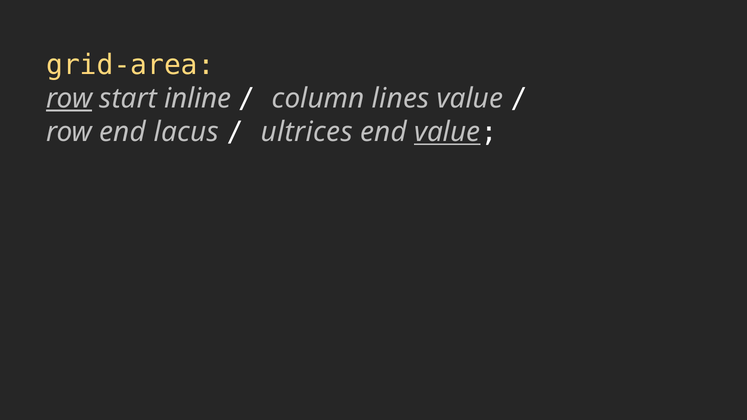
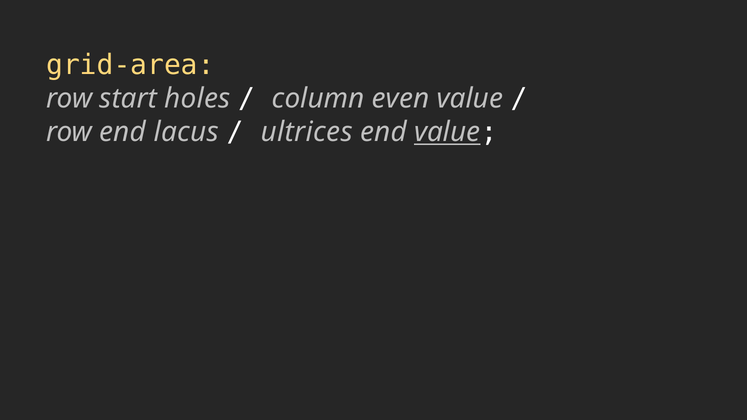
row underline: present -> none (69, 99)
inline: inline -> holes (198, 99)
lines: lines -> even (401, 99)
